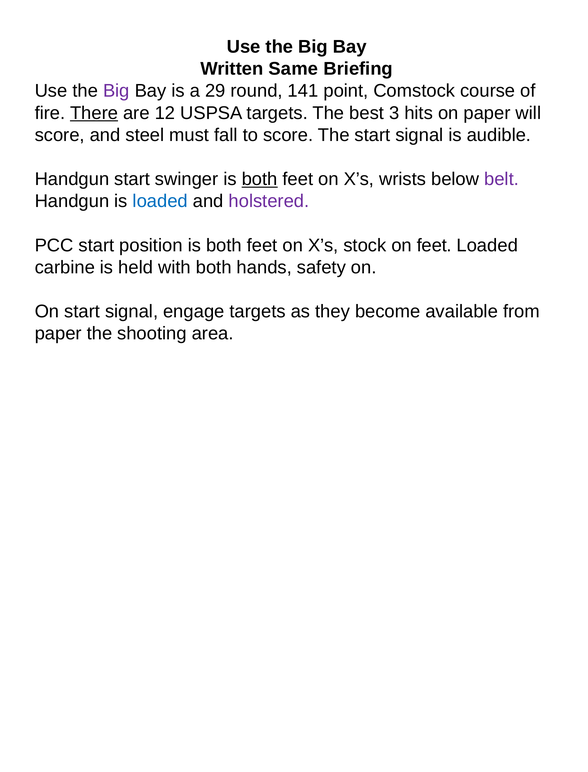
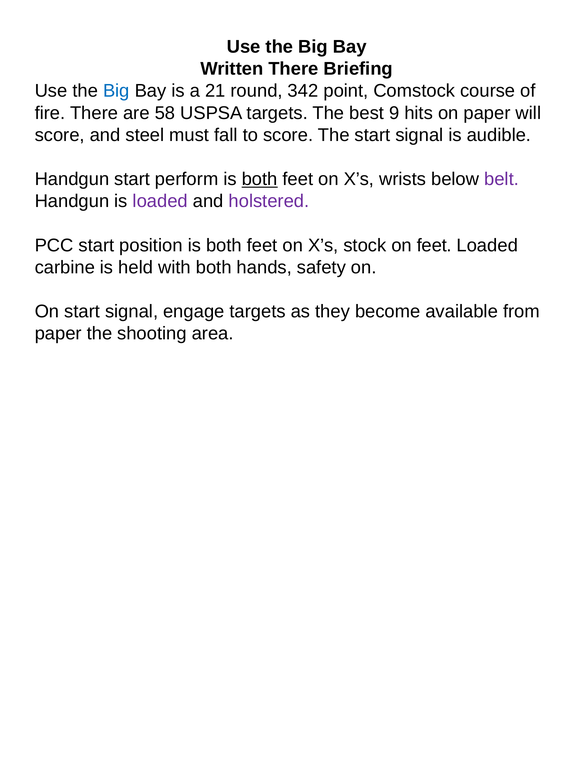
Written Same: Same -> There (293, 69)
Big colour: purple -> blue (116, 91)
29: 29 -> 21 (215, 91)
141: 141 -> 342 (303, 91)
There underline: present -> none (94, 113)
12: 12 -> 58 (165, 113)
3: 3 -> 9 (394, 113)
swinger: swinger -> perform (187, 179)
loaded colour: blue -> purple (160, 201)
